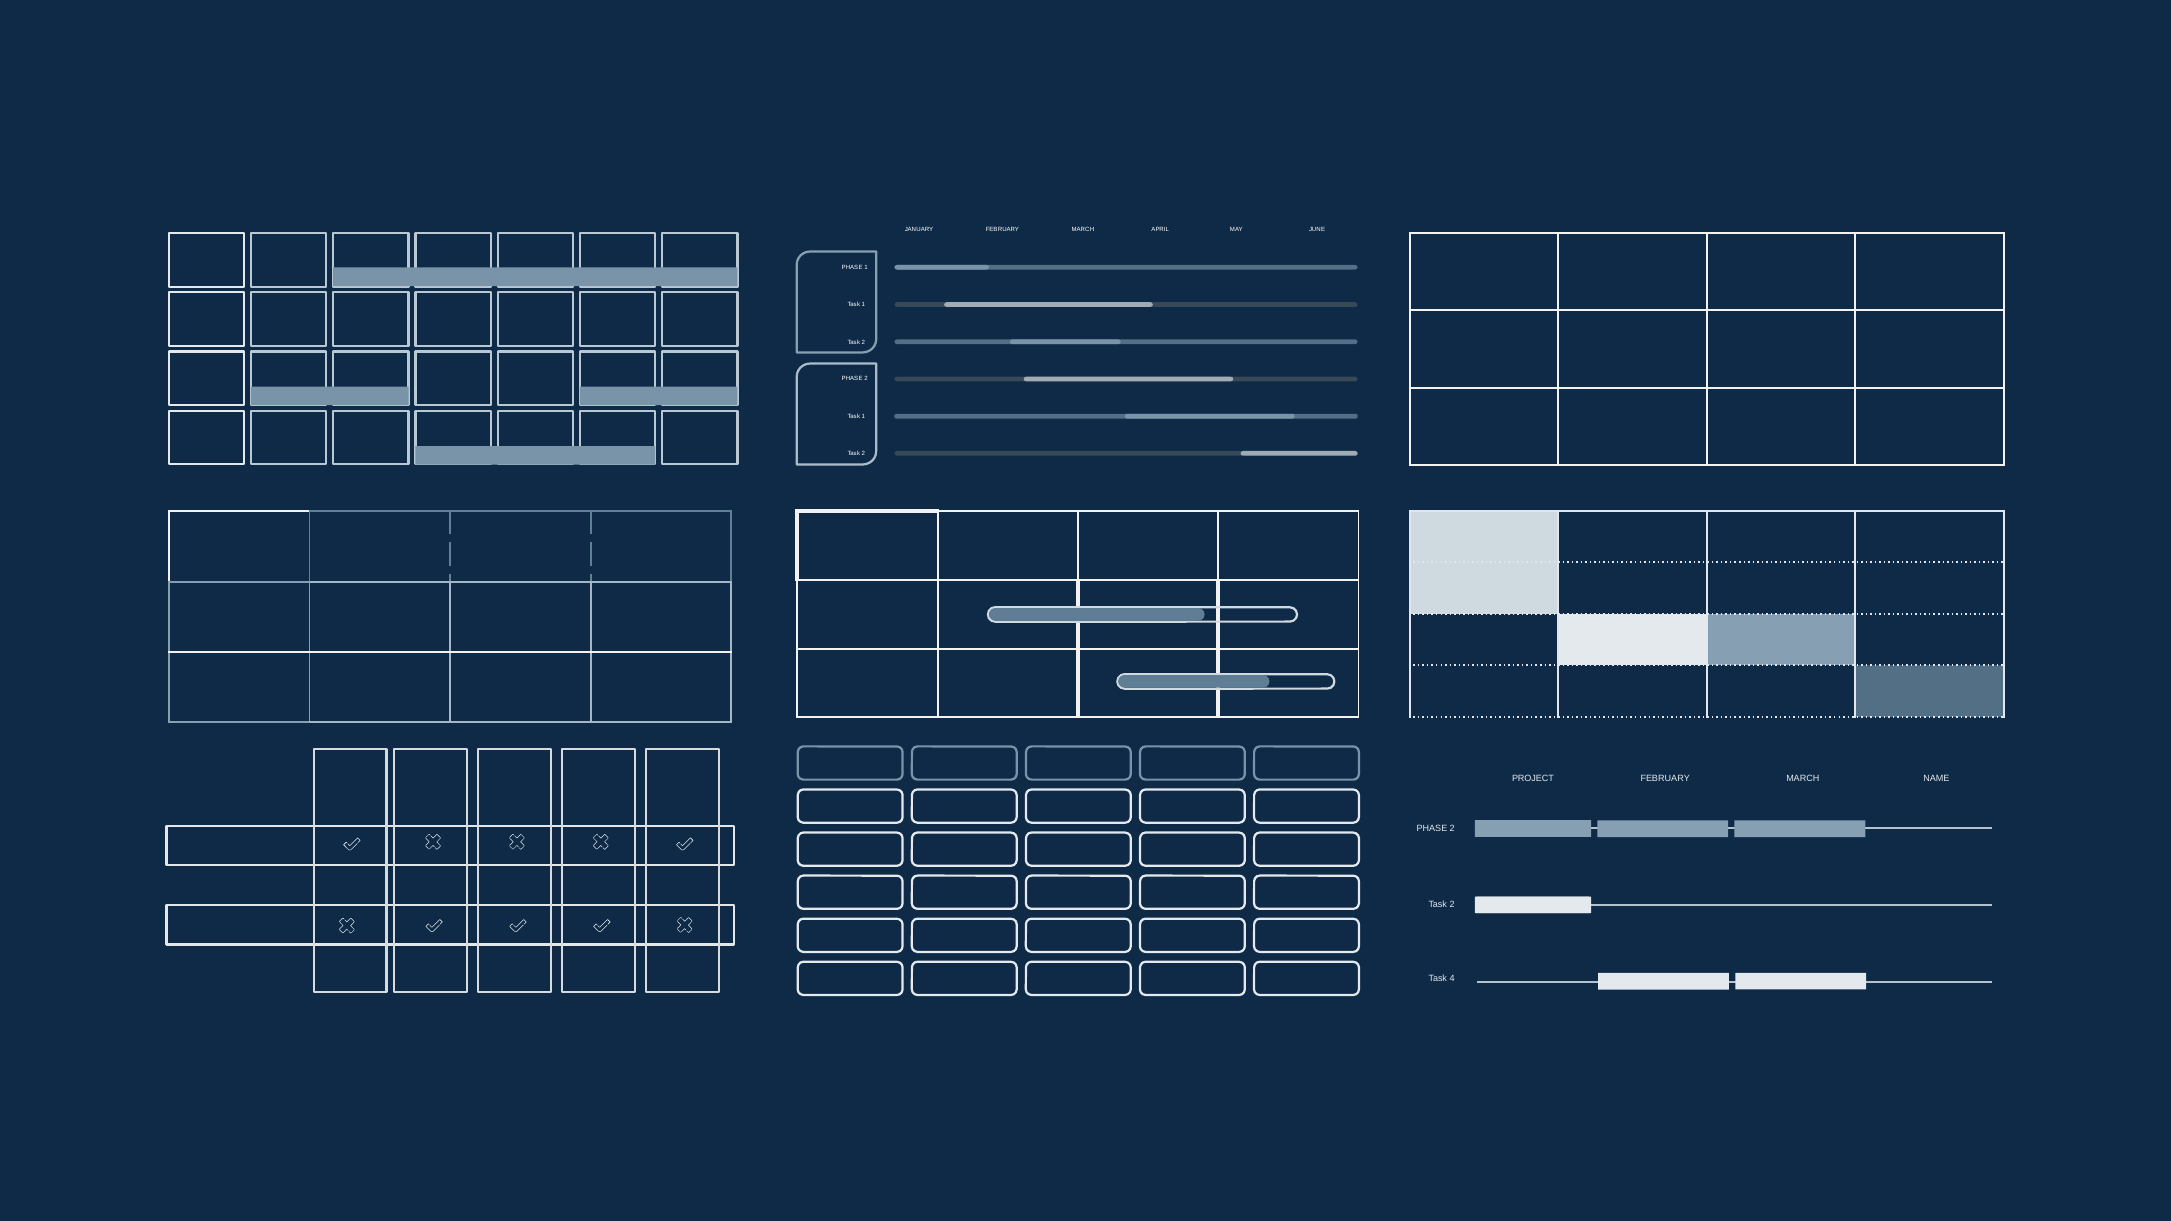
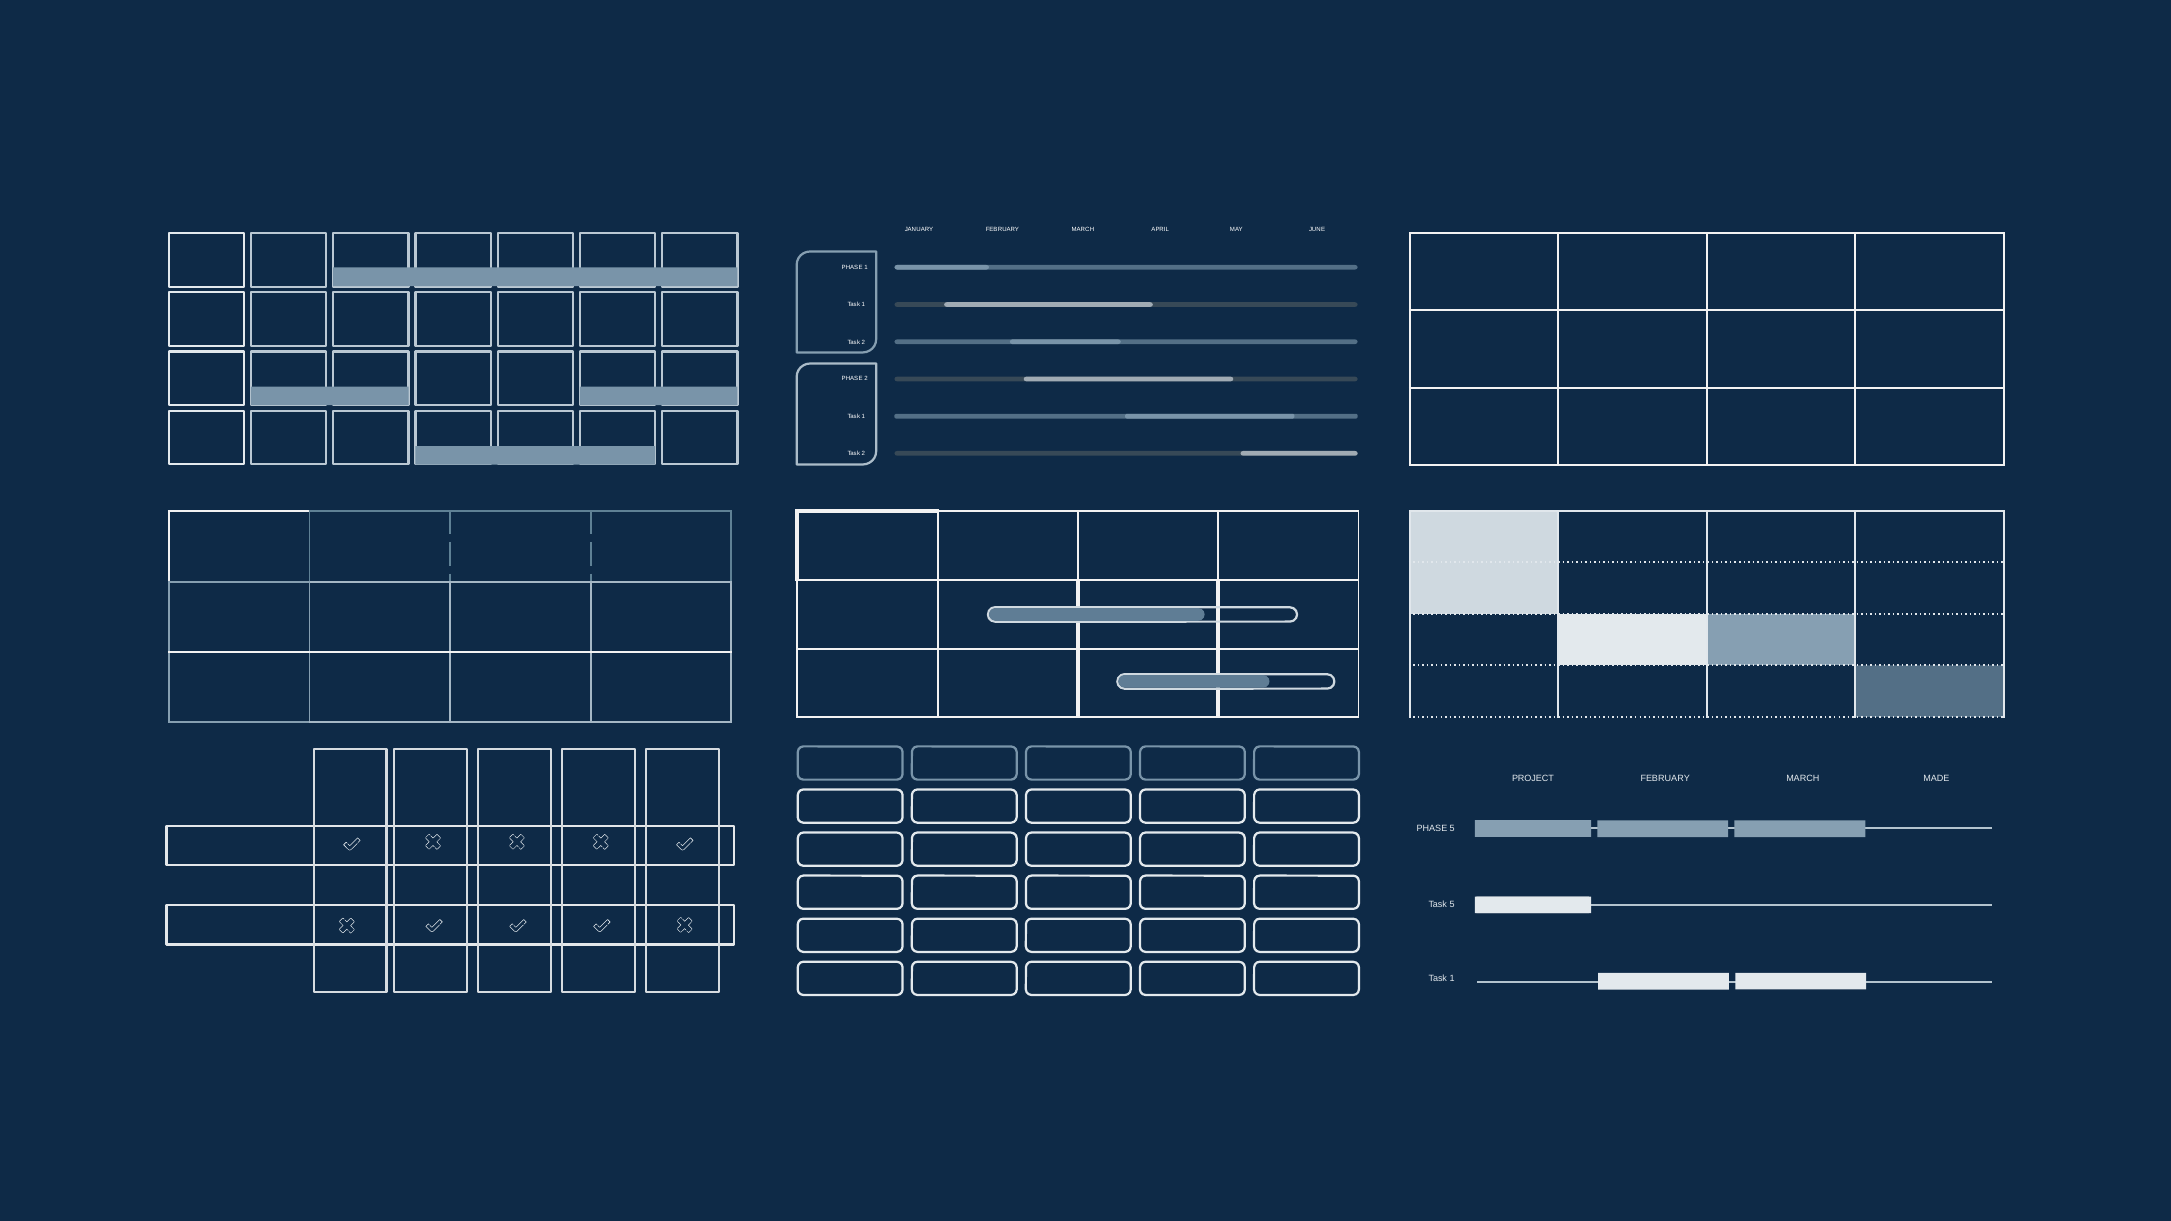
NAME: NAME -> MADE (1936, 779)
2: 2 -> 5 (1452, 829)
2: 2 -> 5 (1452, 904)
4: 4 -> 1 (1452, 979)
